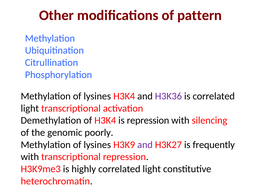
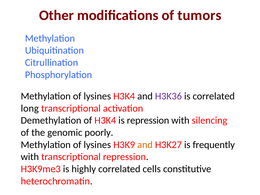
pattern: pattern -> tumors (199, 15)
light: light -> long (30, 108)
and colour: purple -> orange (145, 145)
highly correlated light: light -> cells (152, 169)
